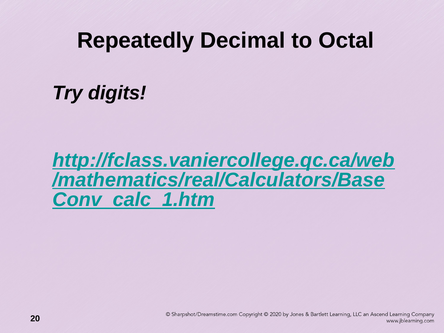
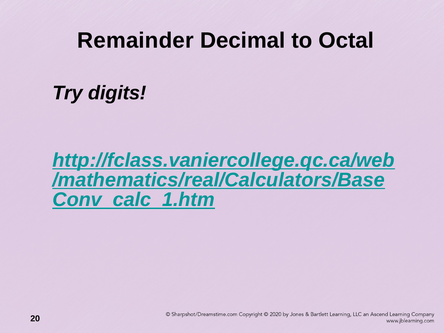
Repeatedly: Repeatedly -> Remainder (135, 40)
